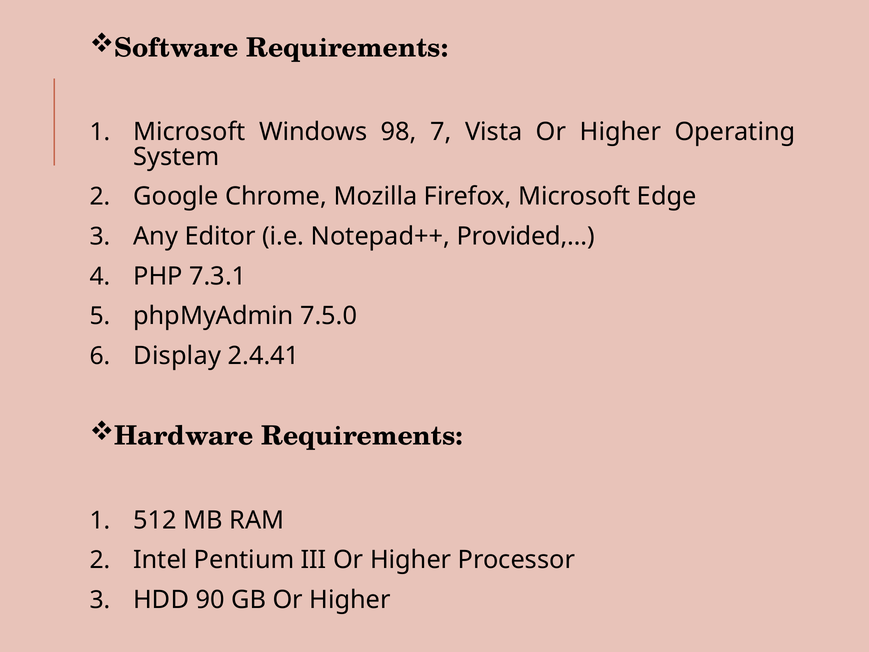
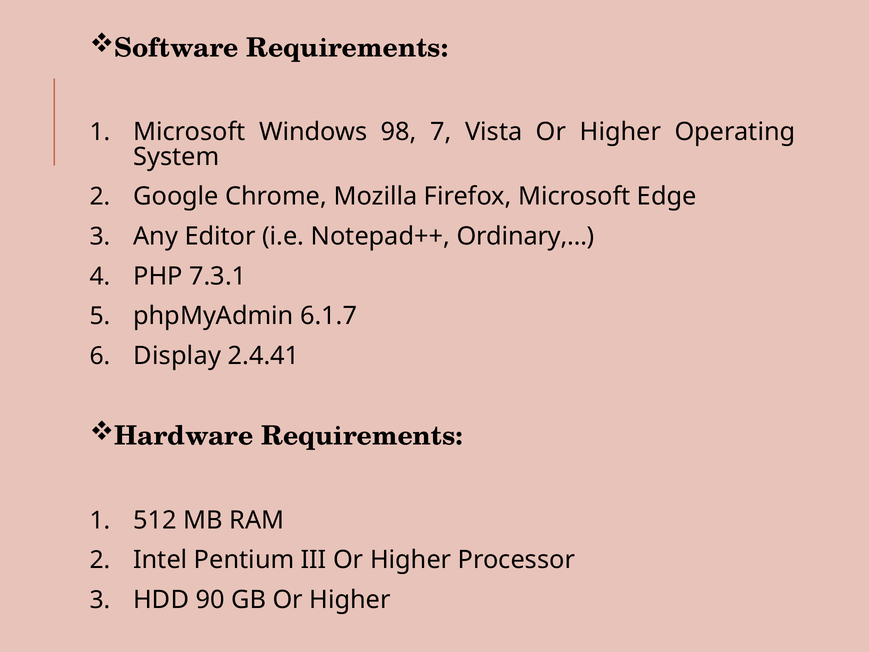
Provided,…: Provided,… -> Ordinary,… (526, 236)
7.5.0: 7.5.0 -> 6.1.7 (329, 316)
